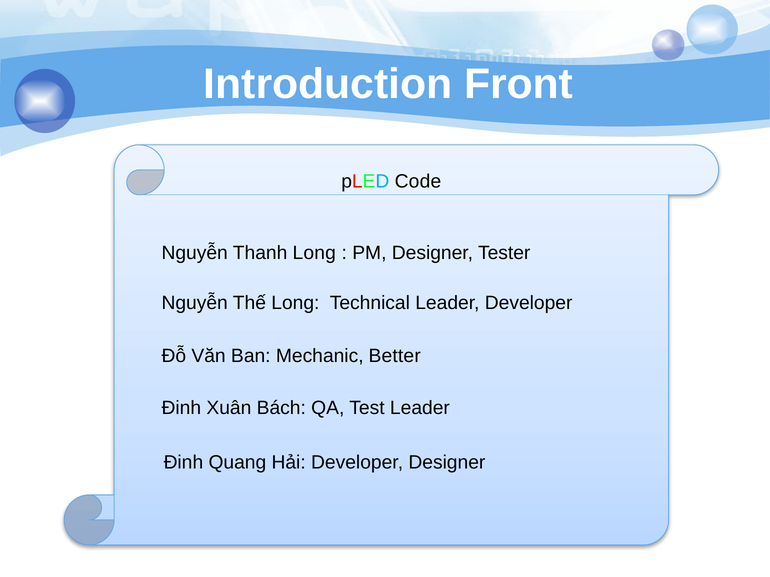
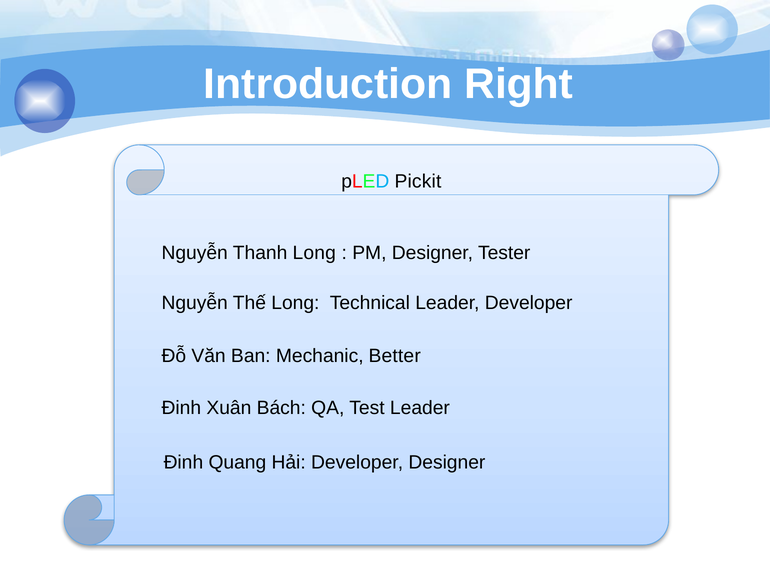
Front: Front -> Right (519, 84)
Code: Code -> Pickit (418, 182)
